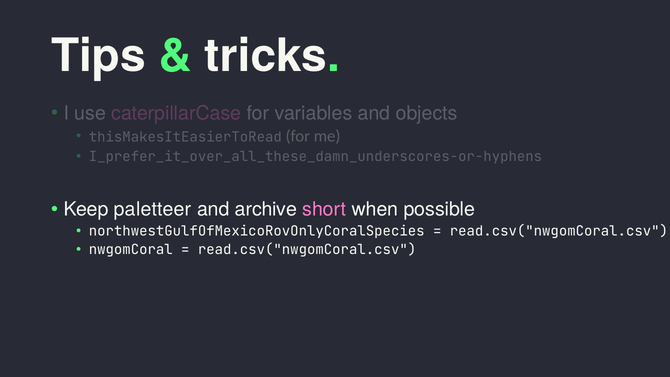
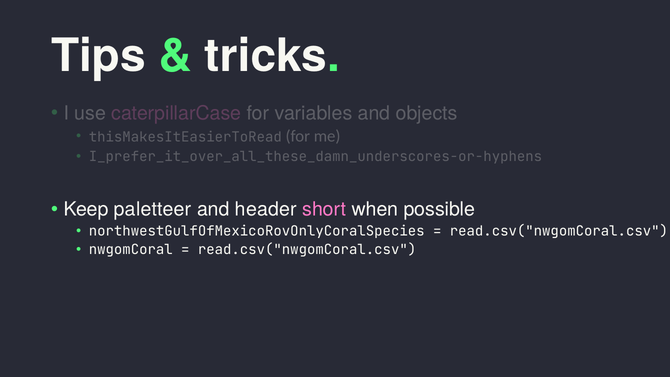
archive: archive -> header (266, 209)
